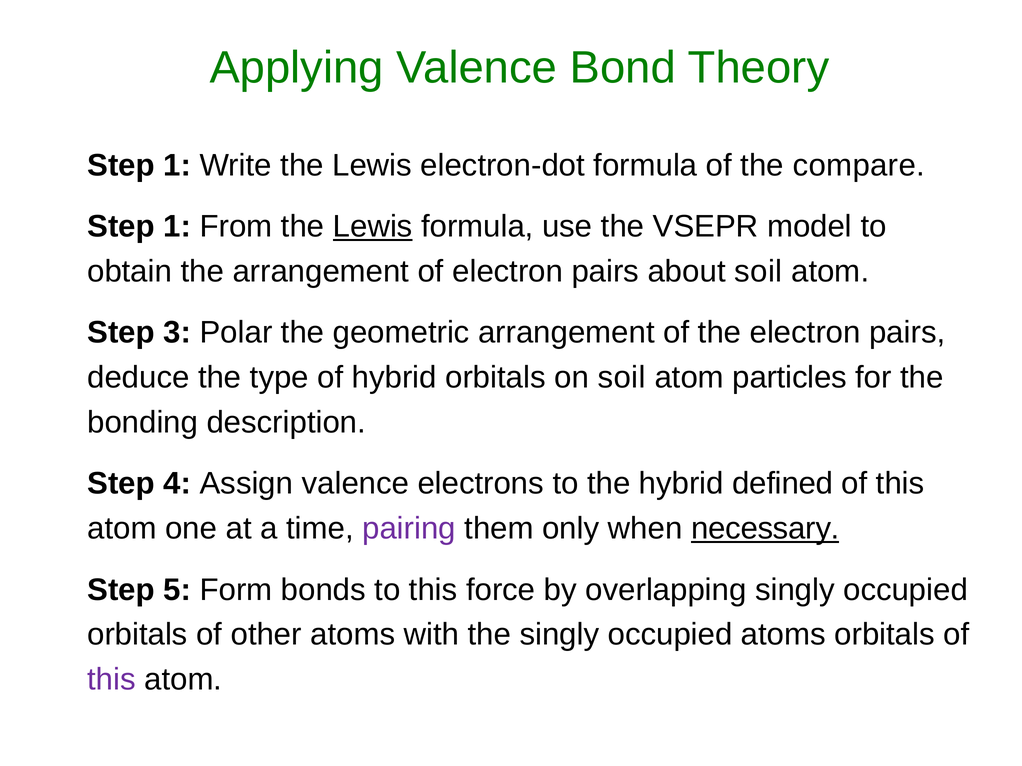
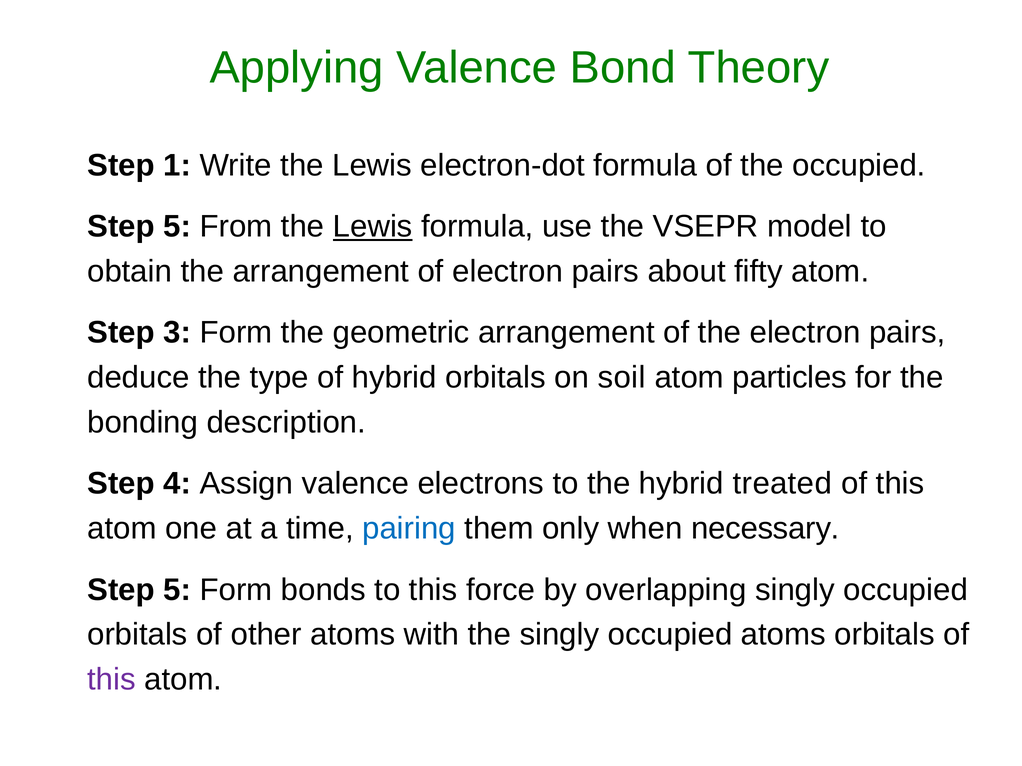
the compare: compare -> occupied (859, 165)
1: 1 -> 5 (177, 227)
about soil: soil -> fifty (758, 272)
3 Polar: Polar -> Form (236, 333)
defined: defined -> treated (782, 484)
pairing colour: purple -> blue (409, 529)
necessary underline: present -> none (765, 529)
